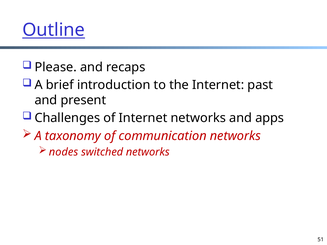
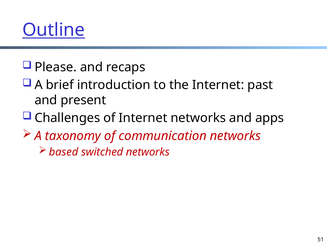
nodes: nodes -> based (64, 152)
